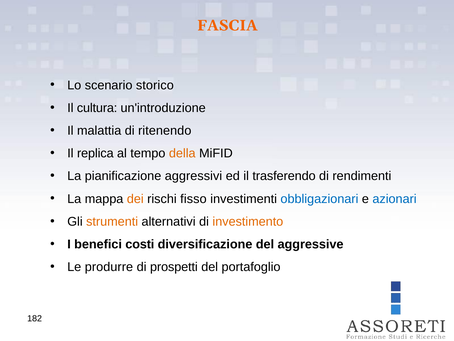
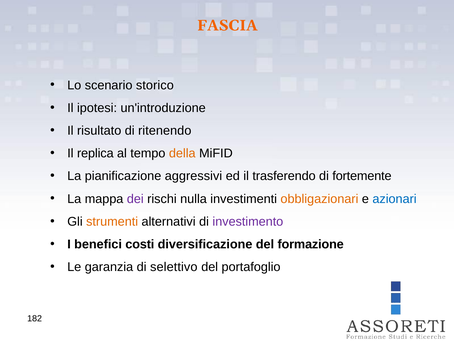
cultura: cultura -> ipotesi (97, 108)
malattia: malattia -> risultato (99, 130)
rendimenti: rendimenti -> fortemente (362, 176)
dei colour: orange -> purple (135, 199)
fisso: fisso -> nulla (194, 199)
obbligazionari colour: blue -> orange (319, 199)
investimento colour: orange -> purple (248, 221)
aggressive: aggressive -> formazione (311, 244)
produrre: produrre -> garanzia (109, 267)
prospetti: prospetti -> selettivo (174, 267)
